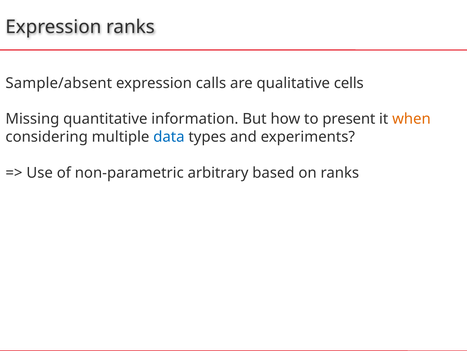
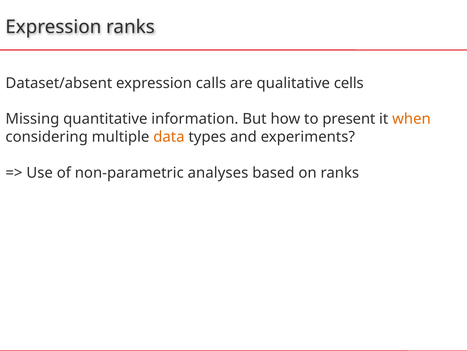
Sample/absent: Sample/absent -> Dataset/absent (59, 83)
data colour: blue -> orange (169, 137)
arbitrary: arbitrary -> analyses (218, 172)
